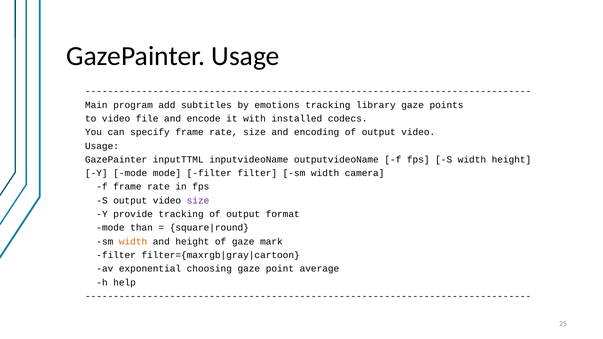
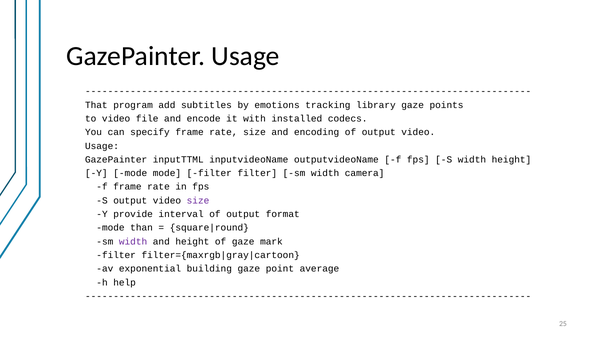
Main: Main -> That (96, 105)
provide tracking: tracking -> interval (181, 214)
width colour: orange -> purple (133, 242)
choosing: choosing -> building (209, 269)
